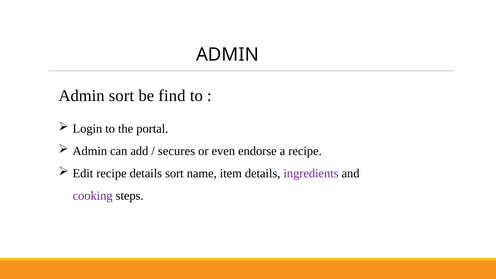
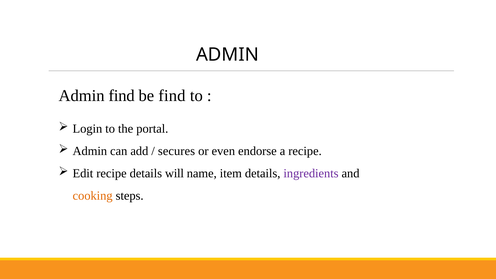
Admin sort: sort -> find (122, 96)
details sort: sort -> will (174, 173)
cooking colour: purple -> orange (93, 196)
